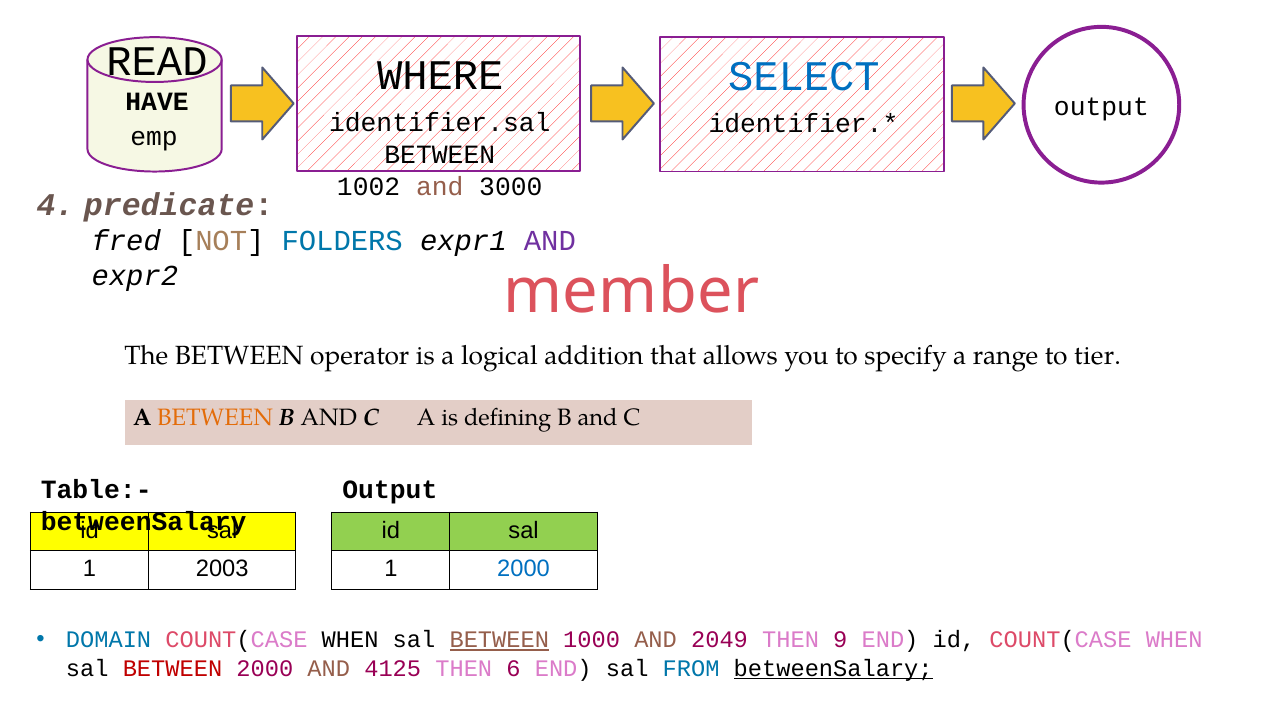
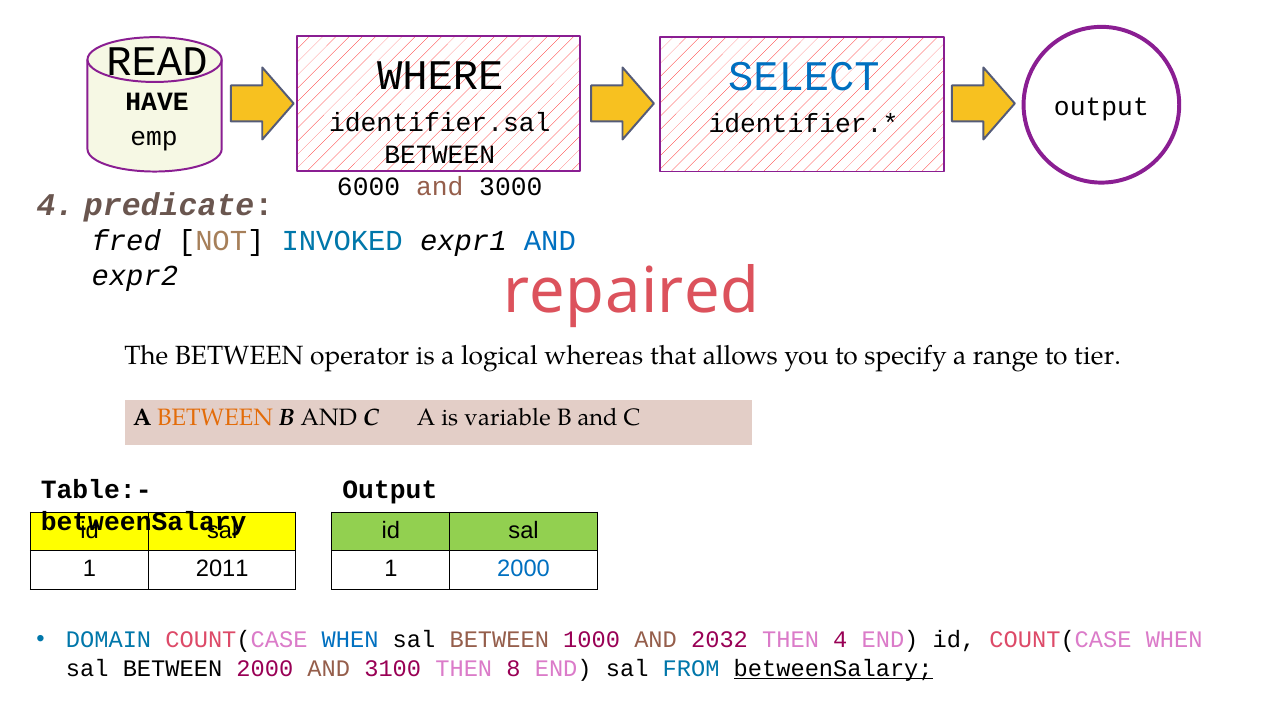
1002: 1002 -> 6000 (369, 186)
FOLDERS: FOLDERS -> INVOKED (342, 241)
AND colour: purple -> blue (550, 241)
member: member -> repaired (631, 292)
addition: addition -> whereas (594, 355)
defining: defining -> variable (508, 417)
2003: 2003 -> 2011 (222, 569)
WHEN colour: black -> blue (350, 639)
BETWEEN underline: present -> none (499, 639)
2049: 2049 -> 2032 (720, 639)
THEN 9: 9 -> 4 (840, 639)
BETWEEN colour: red -> black (172, 668)
4125: 4125 -> 3100 (393, 668)
6: 6 -> 8 (514, 668)
